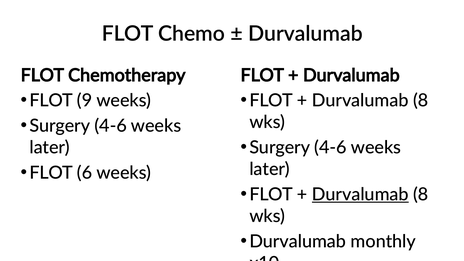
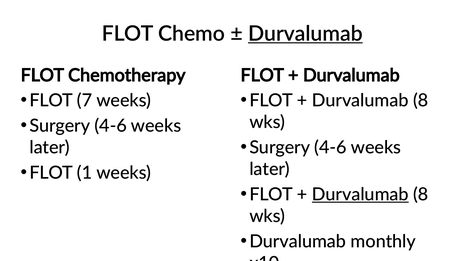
Durvalumab underline: none -> present (305, 34)
9: 9 -> 7 (85, 101)
6: 6 -> 1 (85, 173)
